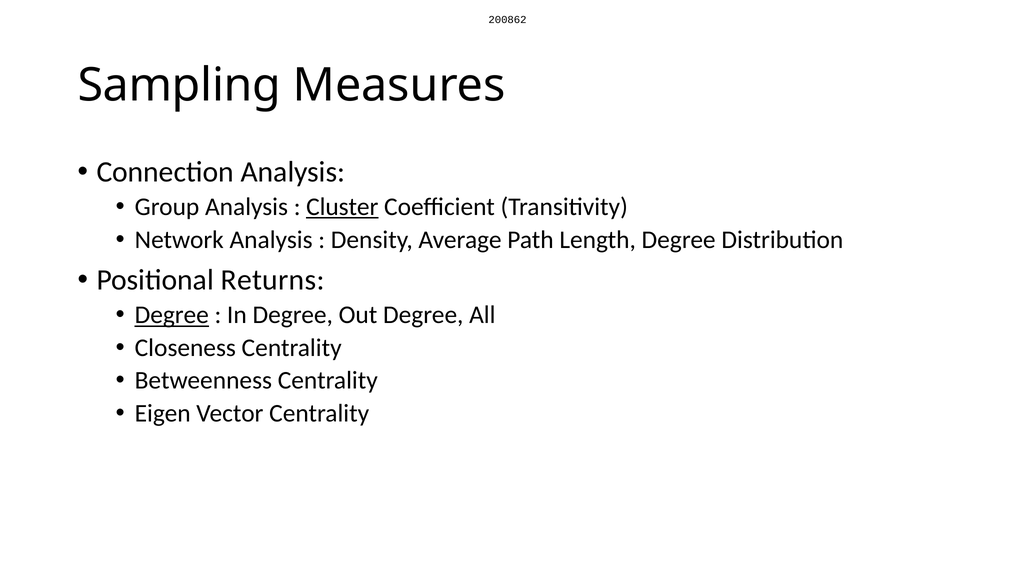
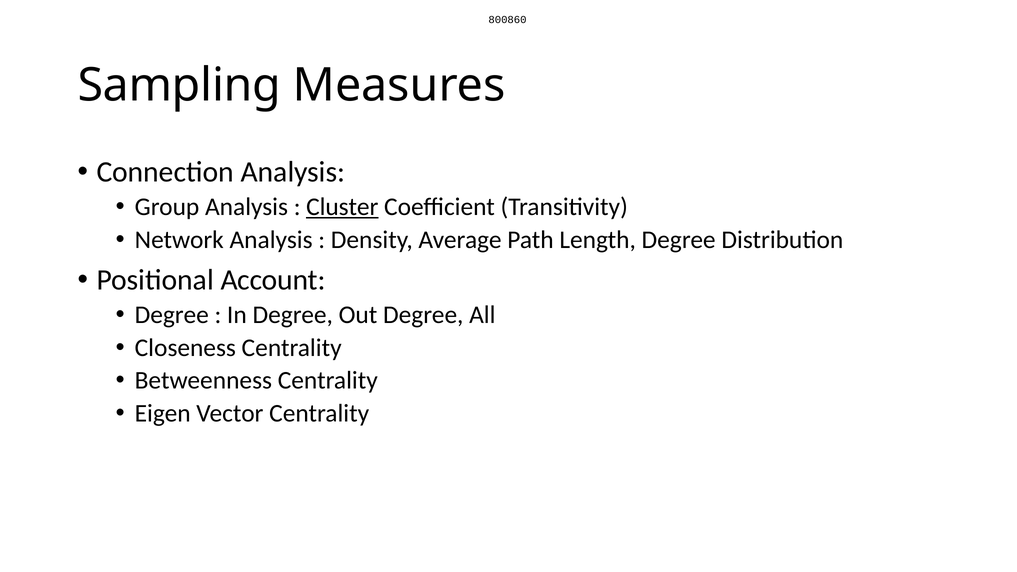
200862: 200862 -> 800860 (507, 20)
Returns: Returns -> Account (273, 280)
Degree underline: present -> none (172, 315)
